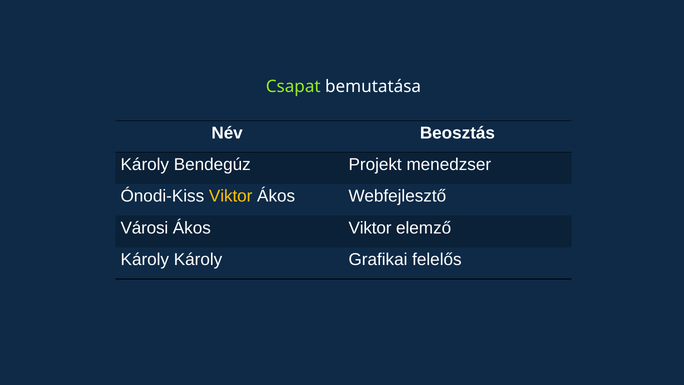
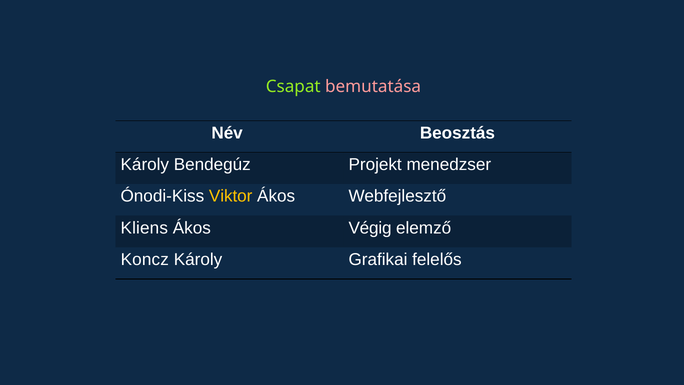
bemutatása colour: white -> pink (373, 86)
Városi: Városi -> Kliens (144, 228)
Ákos Viktor: Viktor -> Végig (370, 228)
Károly: Károly -> Koncz (145, 260)
